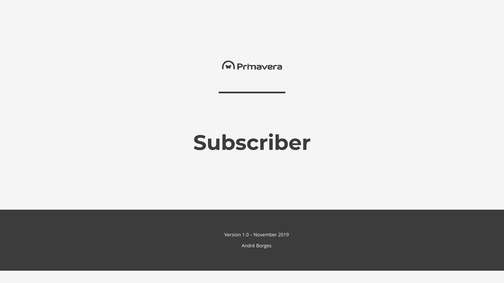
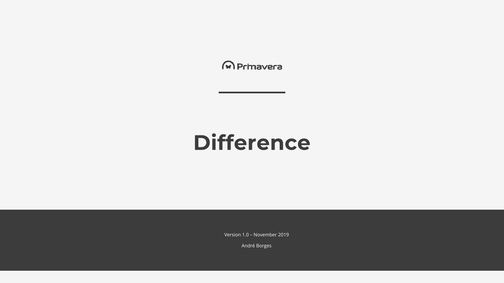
Subscriber: Subscriber -> Difference (252, 143)
